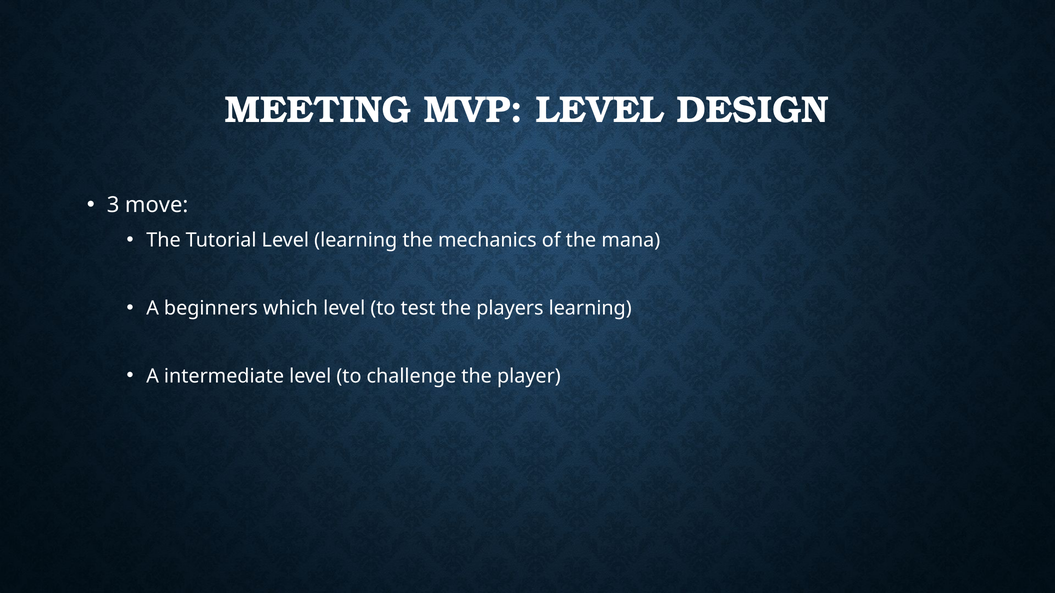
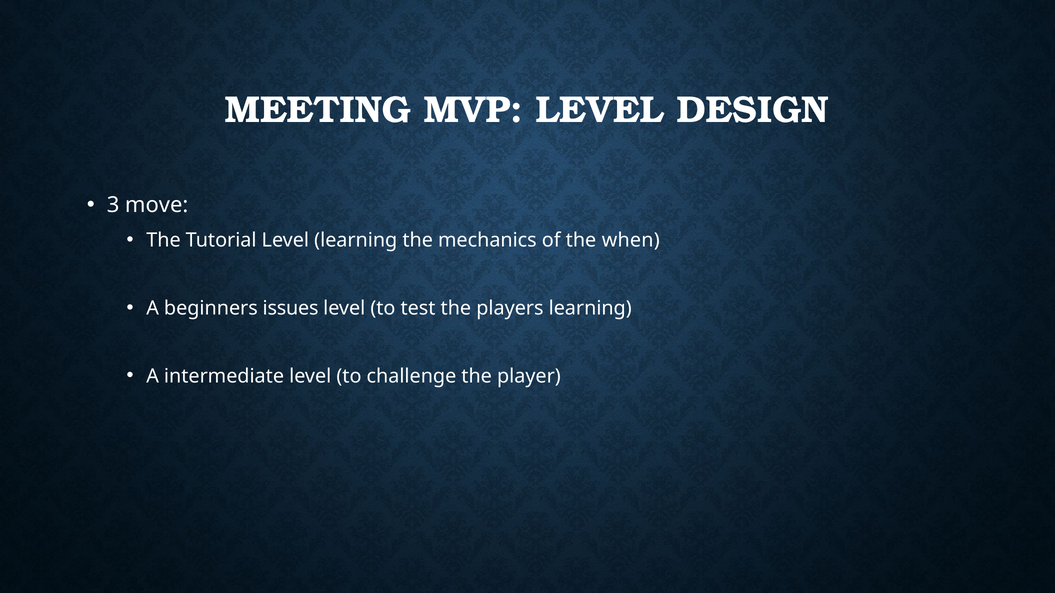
mana: mana -> when (631, 240)
which: which -> issues (291, 308)
